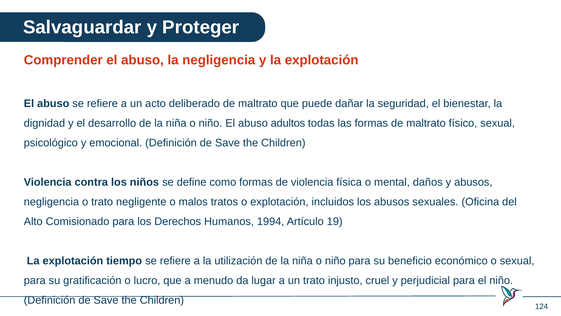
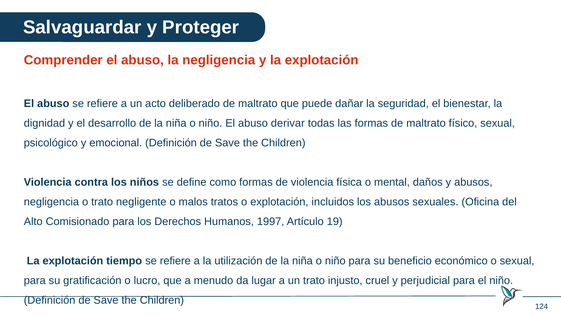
adultos: adultos -> derivar (288, 123)
1994: 1994 -> 1997 (271, 221)
